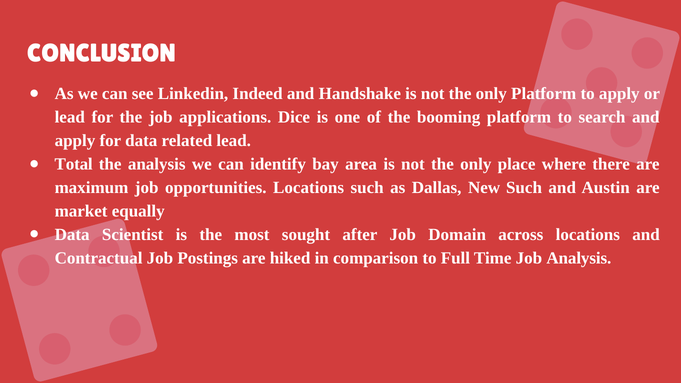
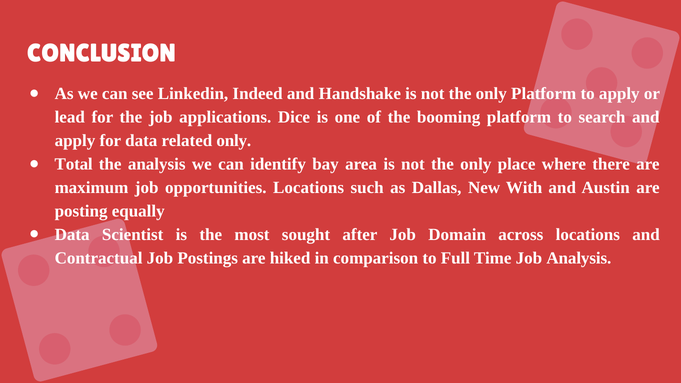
related lead: lead -> only (234, 141)
New Such: Such -> With (524, 188)
market: market -> posting (81, 211)
